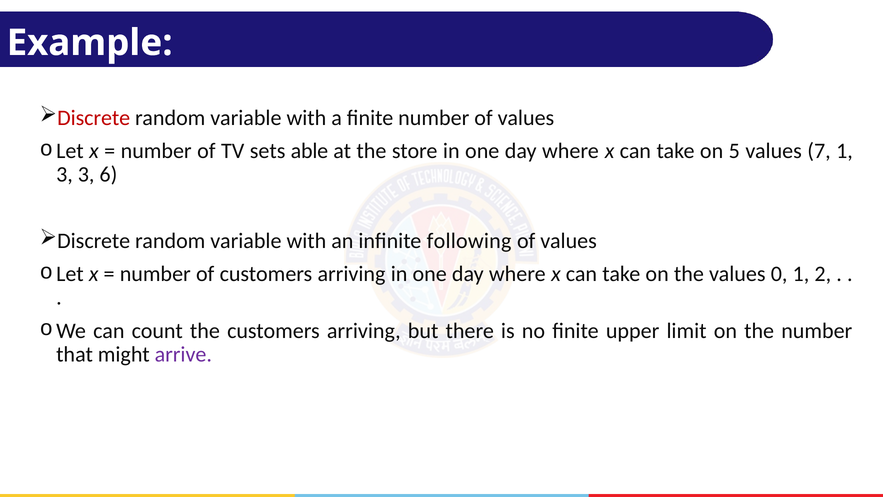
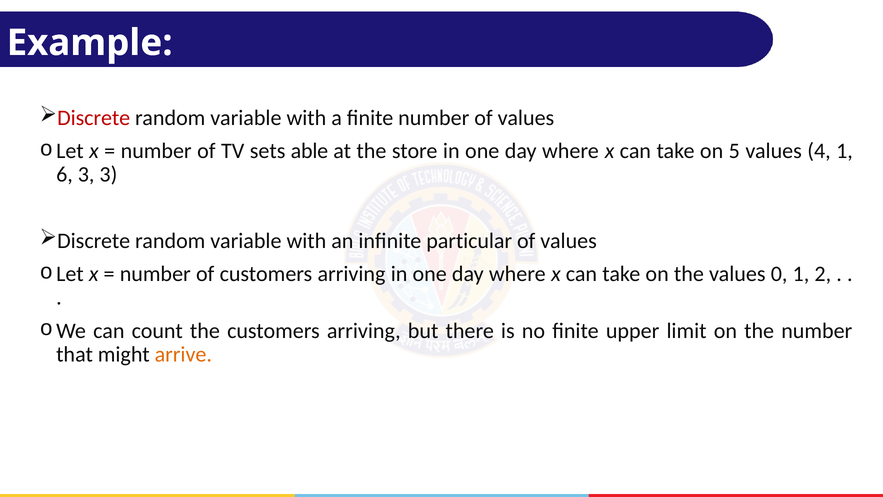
7: 7 -> 4 (819, 151)
3: 3 -> 6 (65, 175)
3 6: 6 -> 3 (108, 175)
following: following -> particular (469, 241)
arrive colour: purple -> orange (183, 354)
